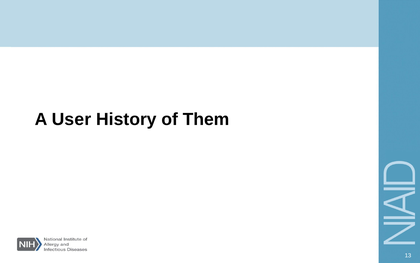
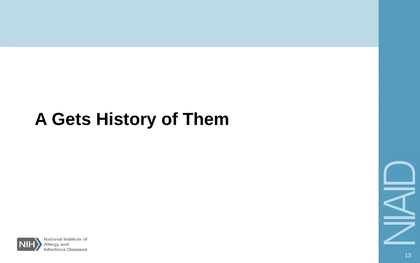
User: User -> Gets (71, 119)
